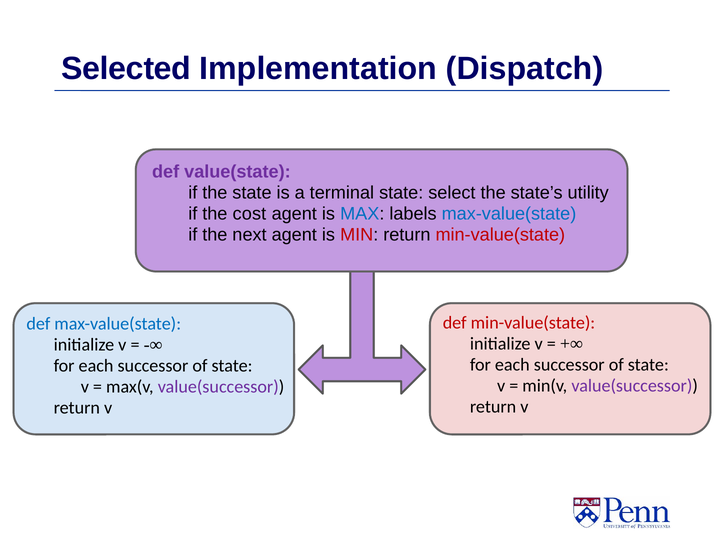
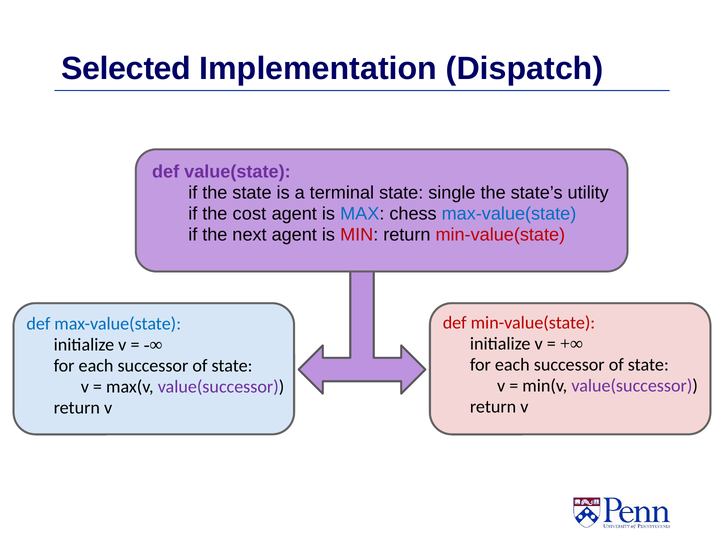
select: select -> single (452, 193)
labels: labels -> chess (413, 214)
